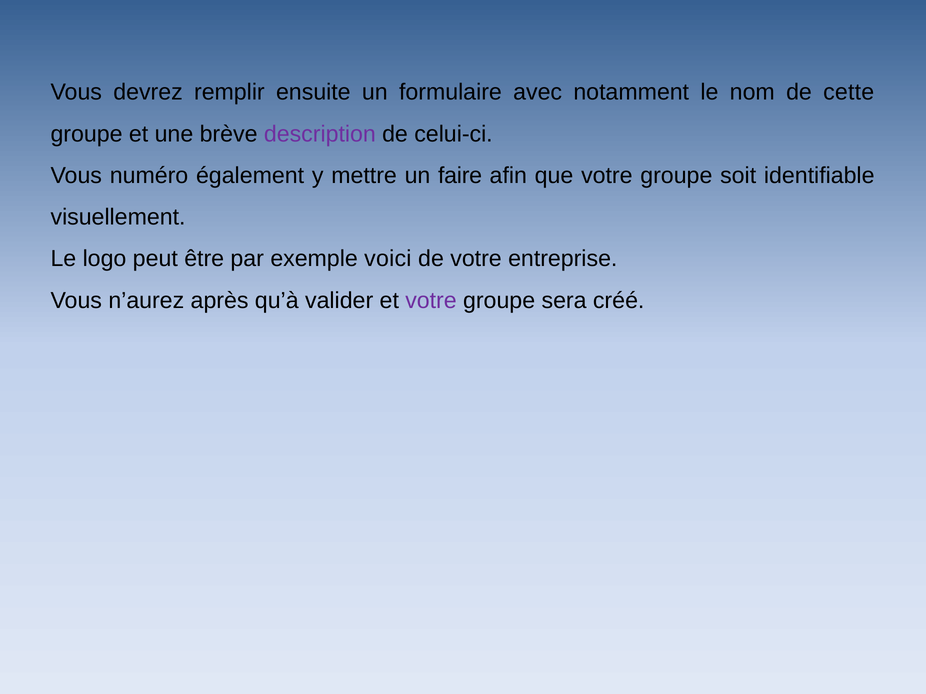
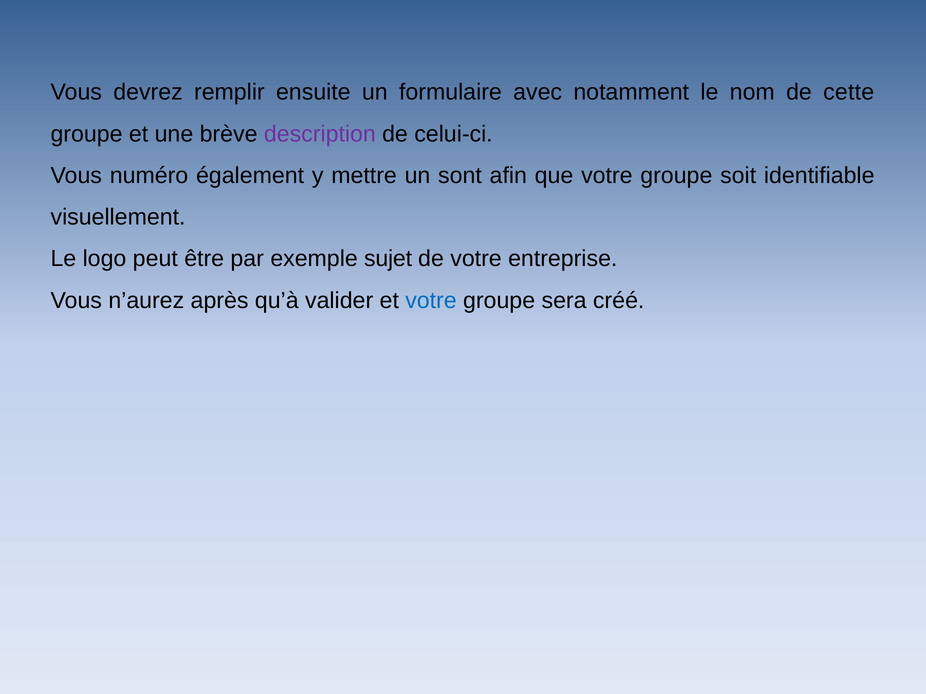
faire: faire -> sont (460, 176)
voici: voici -> sujet (388, 259)
votre colour: purple -> blue (431, 301)
